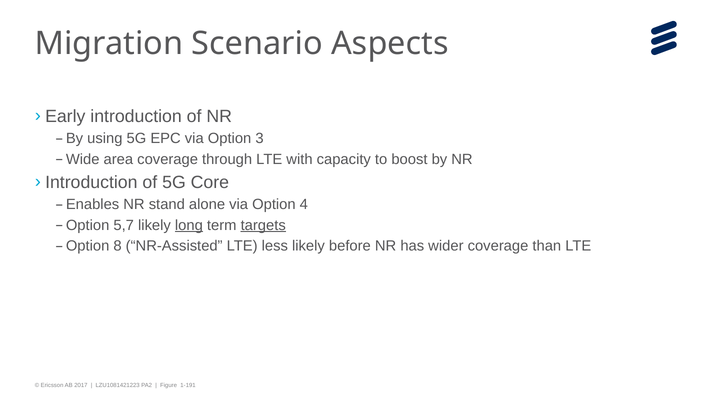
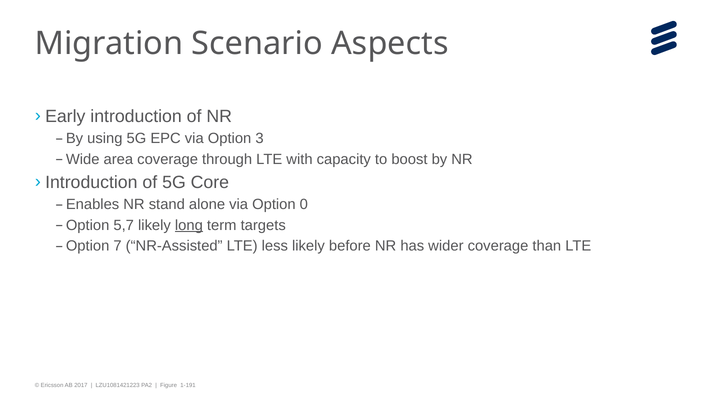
4: 4 -> 0 (304, 205)
targets underline: present -> none (263, 225)
8: 8 -> 7 (118, 246)
